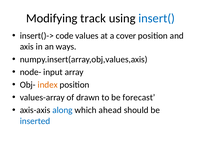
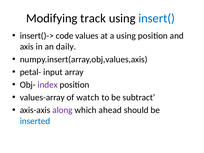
a cover: cover -> using (126, 36)
ways: ways -> daily (66, 47)
node-: node- -> petal- (31, 72)
index colour: orange -> purple (48, 85)
drawn: drawn -> watch (88, 97)
forecast: forecast -> subtract (139, 97)
along colour: blue -> purple (62, 110)
